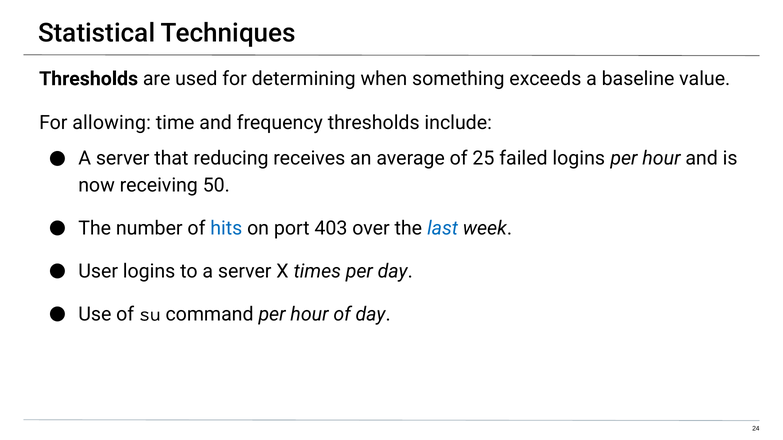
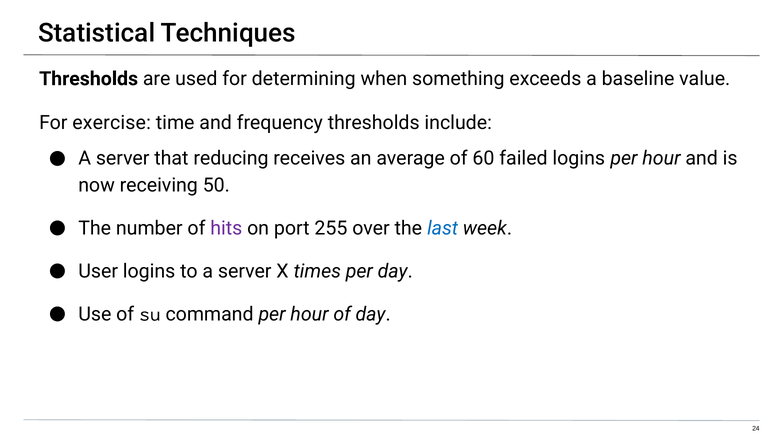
allowing: allowing -> exercise (112, 123)
25: 25 -> 60 (483, 159)
hits colour: blue -> purple (226, 228)
403: 403 -> 255 (331, 228)
